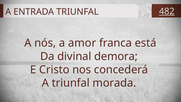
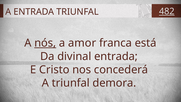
nós underline: none -> present (45, 43)
divinal demora: demora -> entrada (116, 56)
morada: morada -> demora (114, 83)
